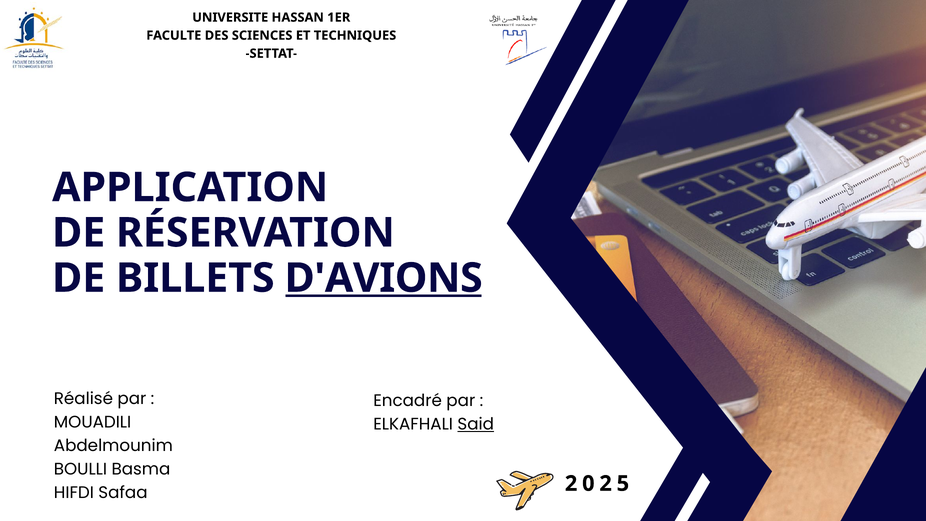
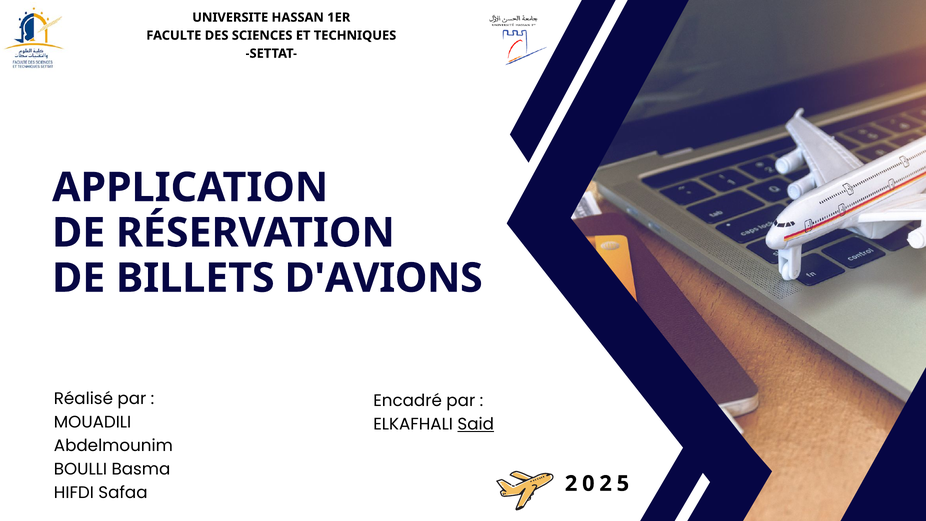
D'AVIONS underline: present -> none (384, 278)
